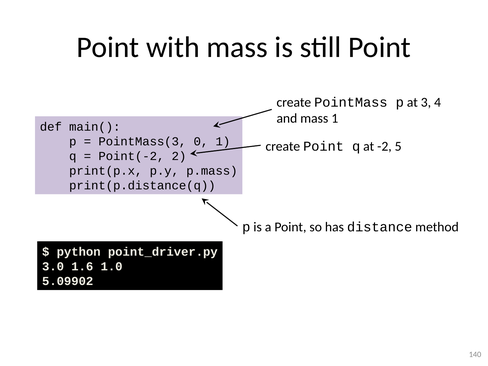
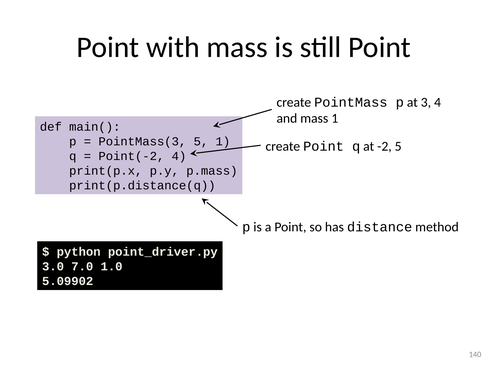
PointMass(3 0: 0 -> 5 (201, 141)
Point(-2 2: 2 -> 4 (179, 156)
1.6: 1.6 -> 7.0 (82, 267)
